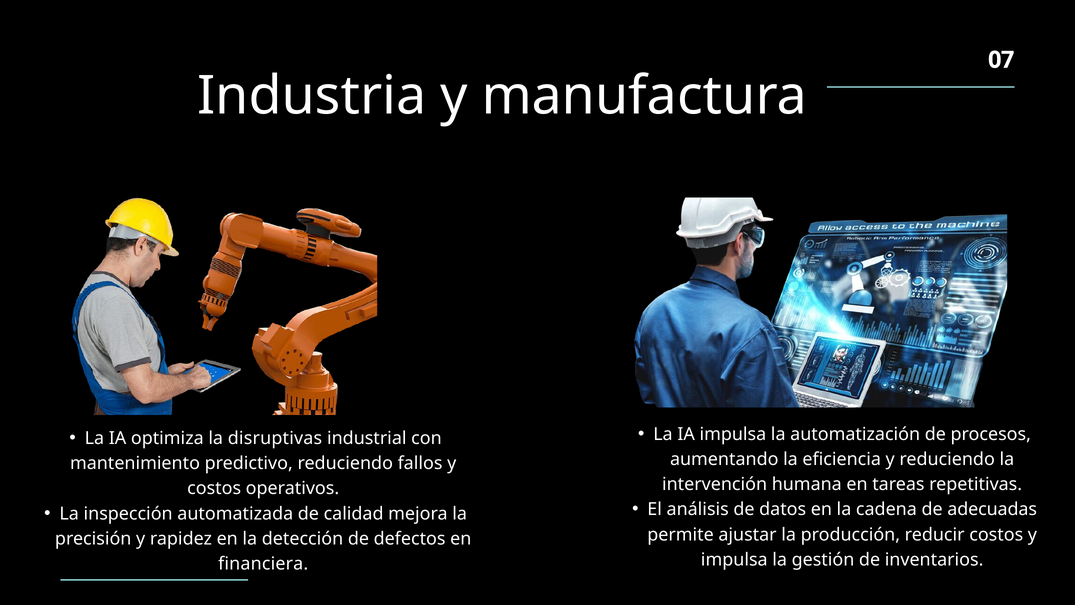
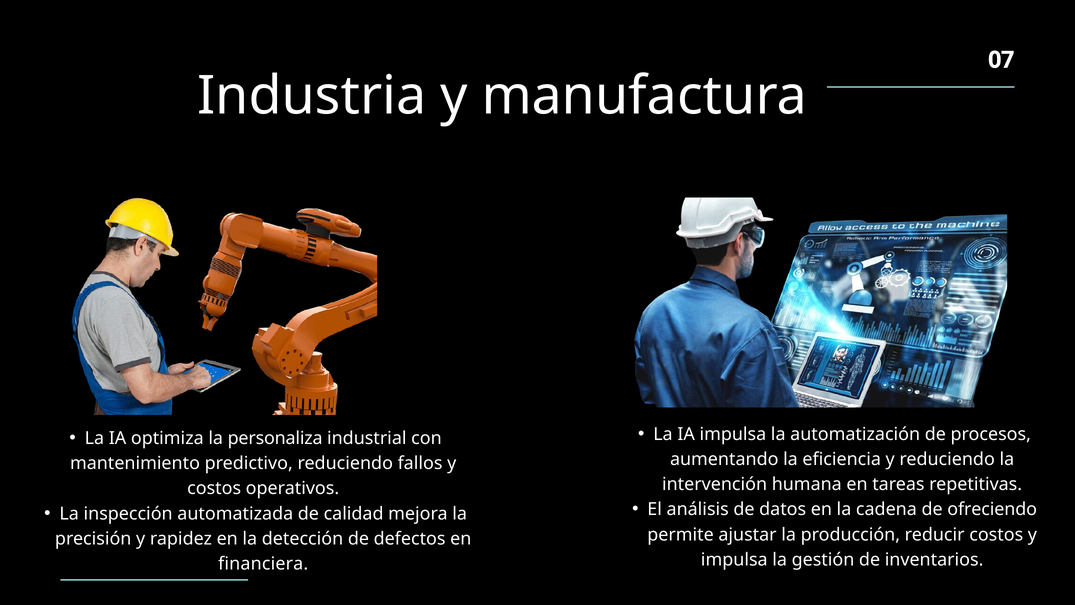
disruptivas: disruptivas -> personaliza (275, 438)
adecuadas: adecuadas -> ofreciendo (992, 509)
